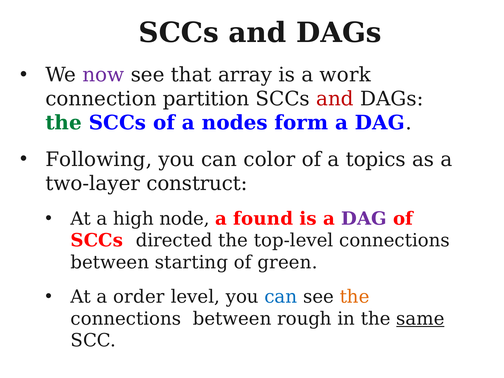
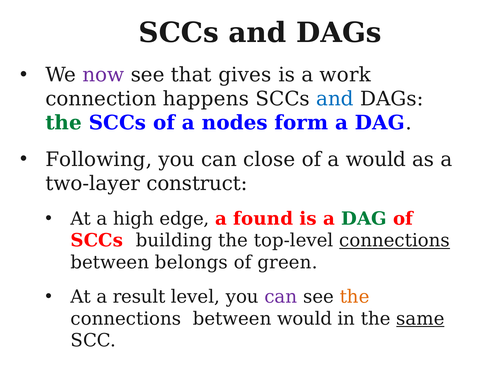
array: array -> gives (245, 75)
partition: partition -> happens (206, 99)
and colour: red -> blue (335, 99)
color: color -> close (269, 159)
a topics: topics -> would (376, 159)
node: node -> edge (184, 219)
DAG colour: purple -> green (364, 219)
directed: directed -> building (174, 241)
connections underline: none -> present (395, 241)
starting: starting -> belongs (191, 262)
order: order -> result (139, 297)
can colour: blue -> purple (281, 297)
between rough: rough -> would (305, 319)
